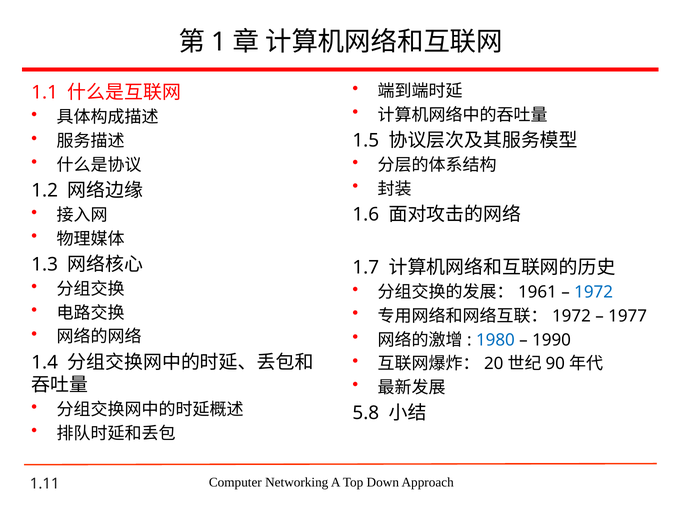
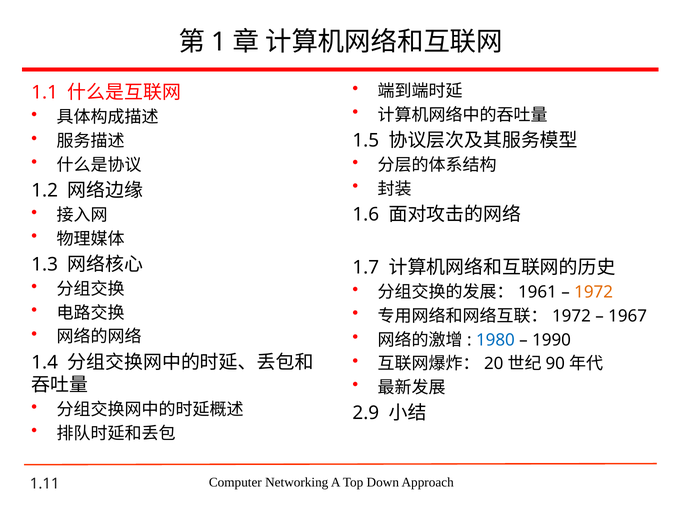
1972 colour: blue -> orange (594, 292)
1977: 1977 -> 1967 (628, 316)
5.8: 5.8 -> 2.9 (366, 413)
